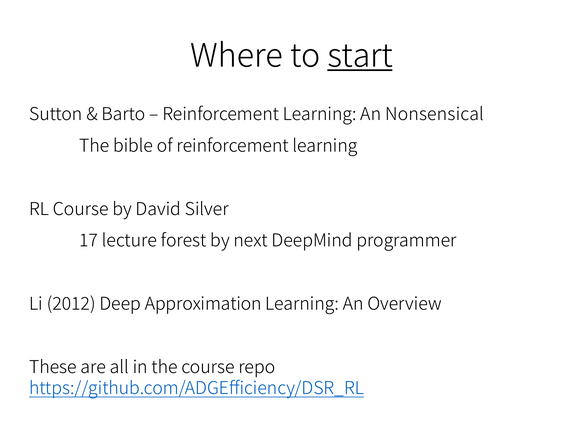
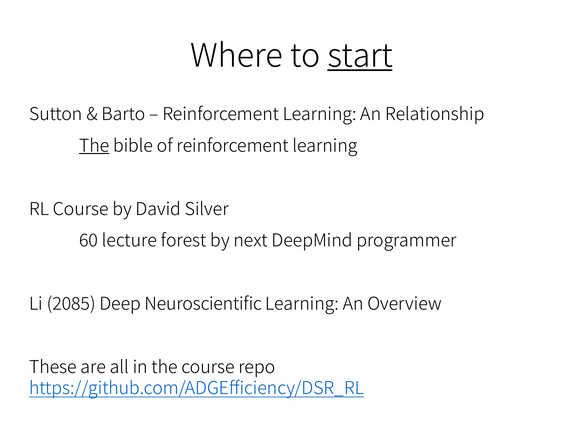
Nonsensical: Nonsensical -> Relationship (435, 114)
The underline: none -> present (94, 146)
17: 17 -> 60 (89, 240)
2012: 2012 -> 2085 (71, 304)
Approximation: Approximation -> Neuroscientific (203, 304)
